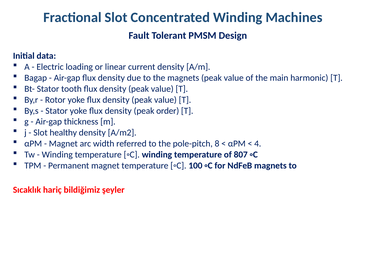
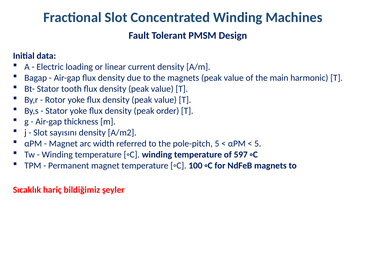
healthy: healthy -> sayısını (63, 133)
pole-pitch 8: 8 -> 5 (217, 144)
4: 4 -> 5 (258, 144)
807: 807 -> 597 (241, 154)
